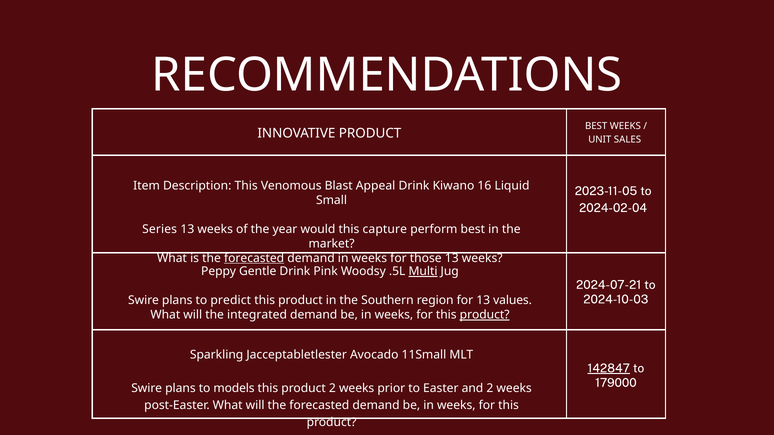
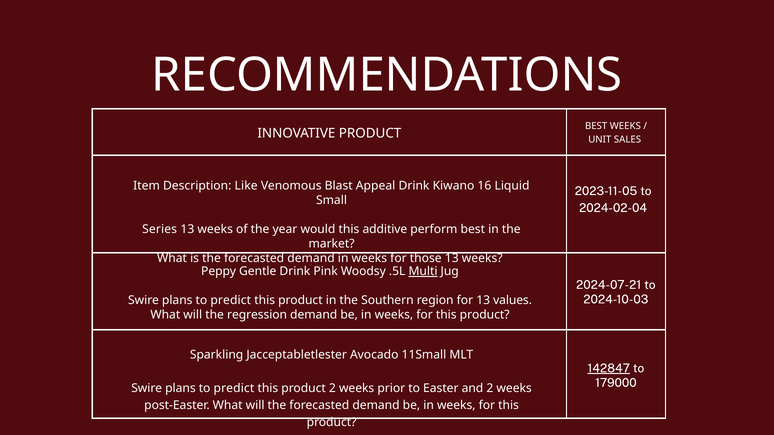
Description This: This -> Like (246, 186)
capture: capture -> additive (385, 229)
forecasted underline: present -> none (254, 258)
integrated: integrated -> regression (257, 315)
product underline: present -> none (485, 315)
models: models -> predict (234, 389)
